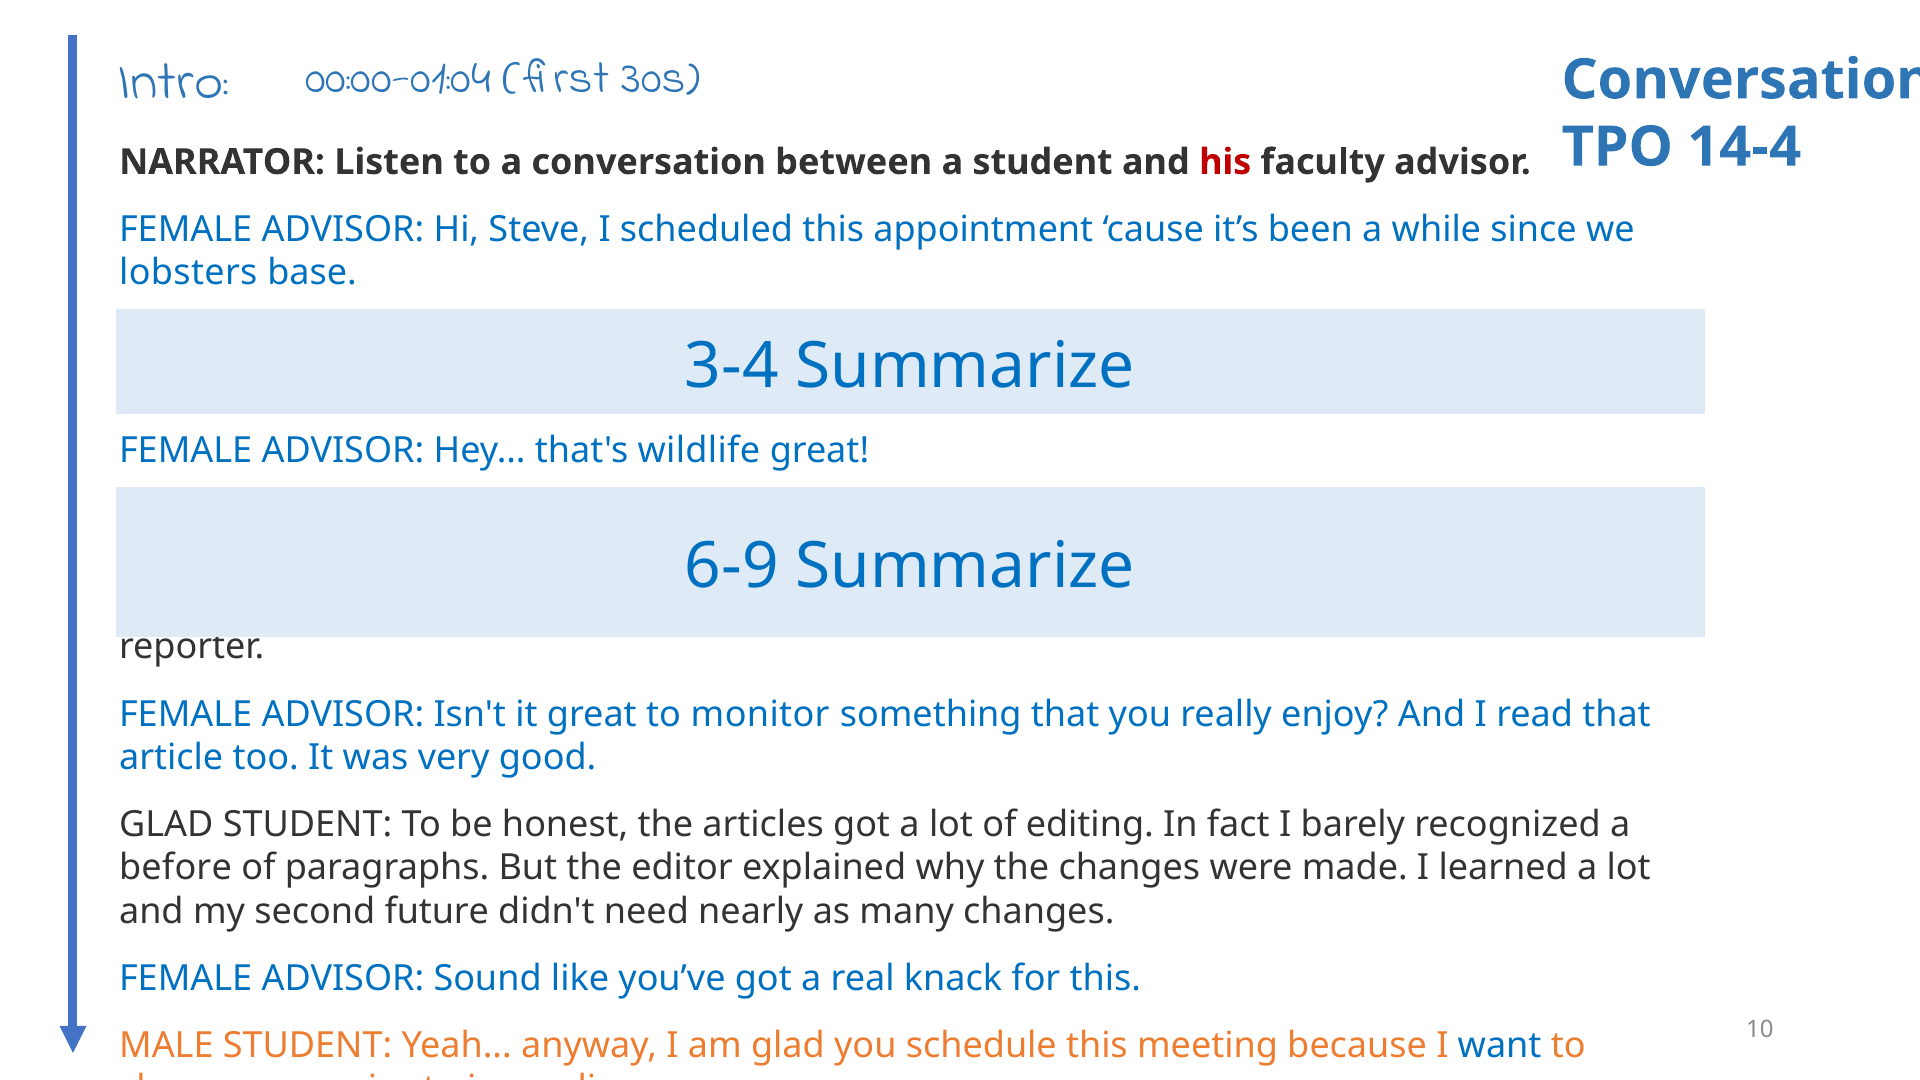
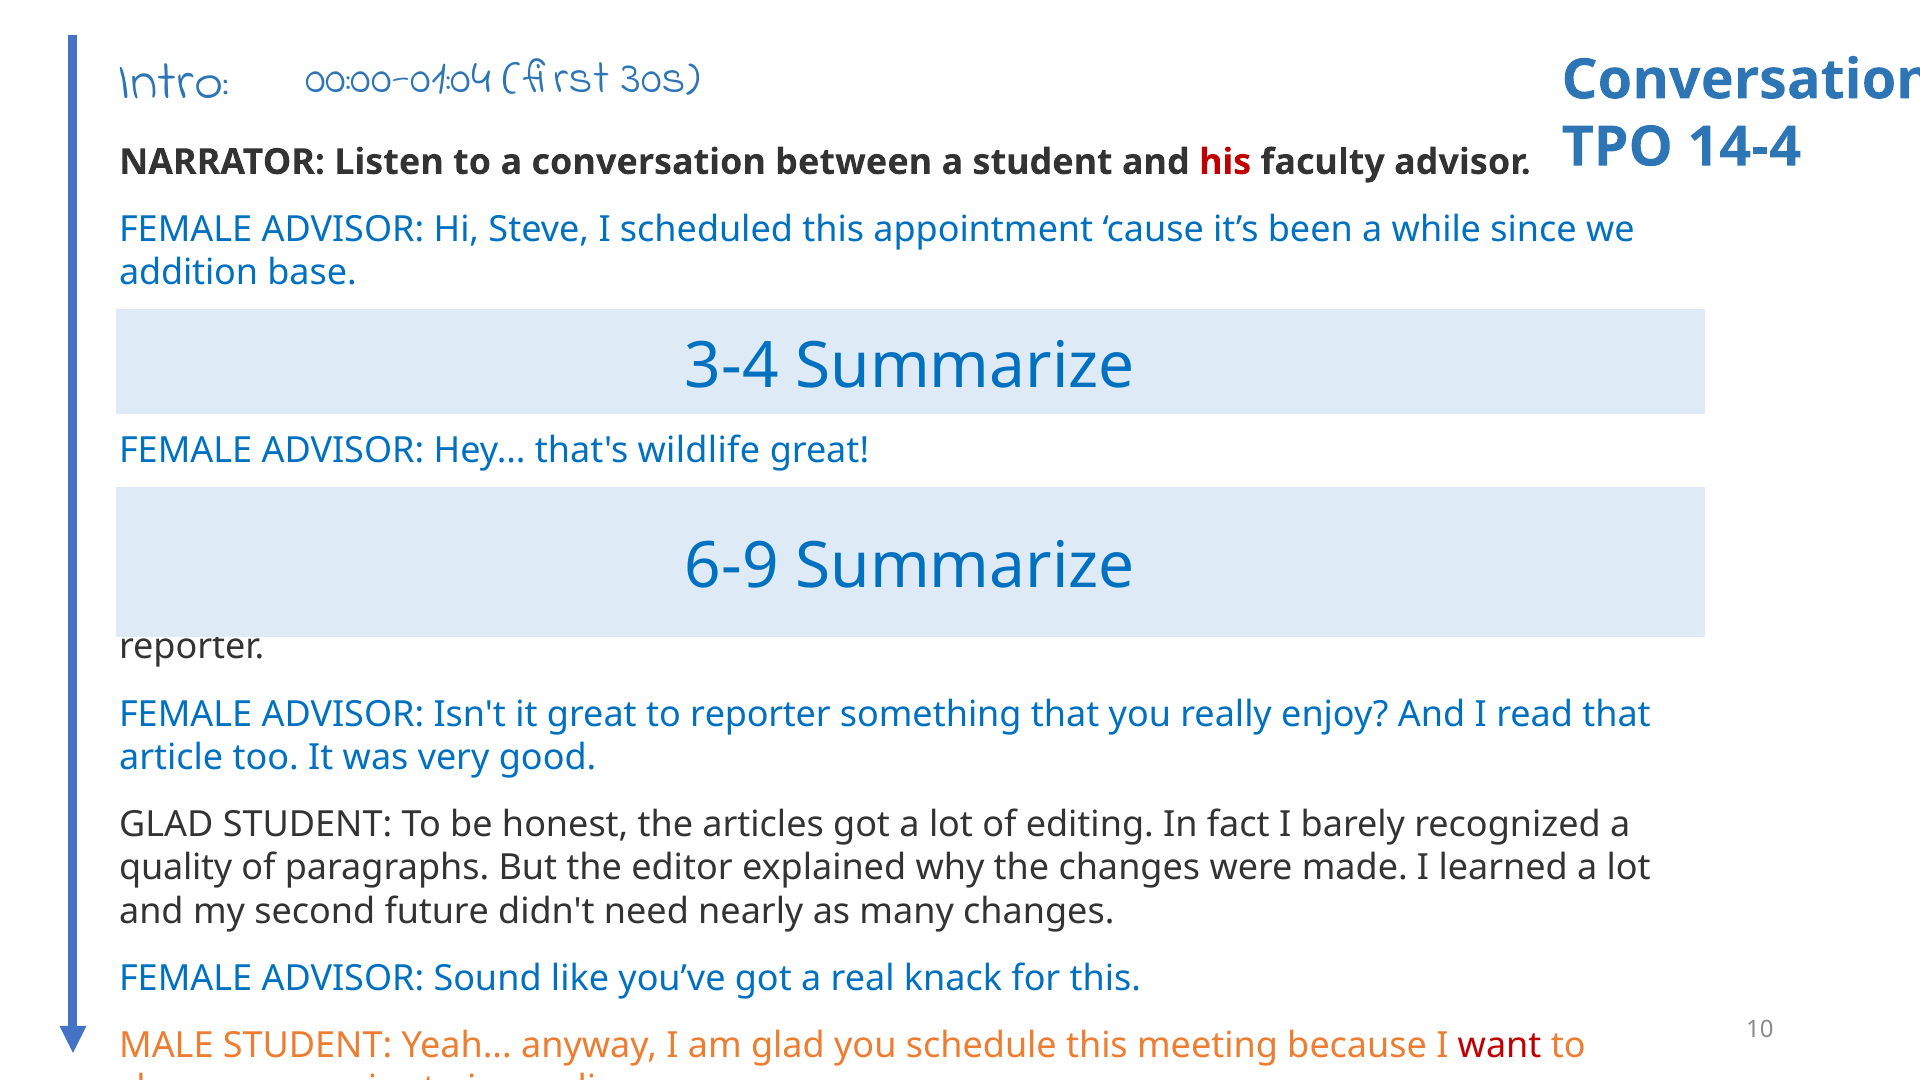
lobsters: lobsters -> addition (189, 273)
to monitor: monitor -> reporter (760, 714)
before: before -> quality (176, 868)
want colour: blue -> red (1500, 1046)
